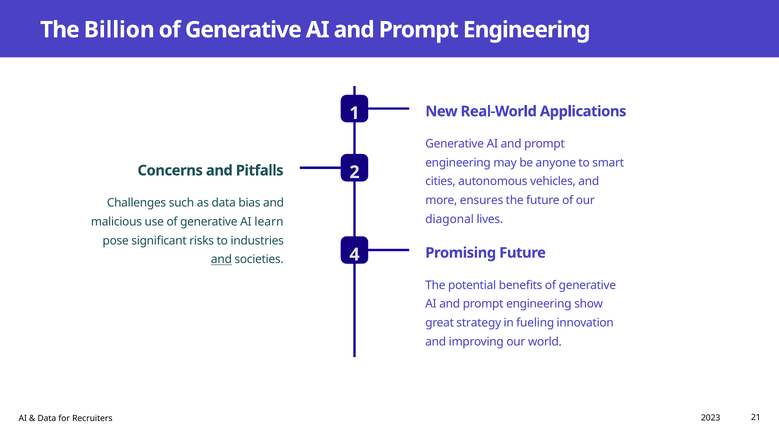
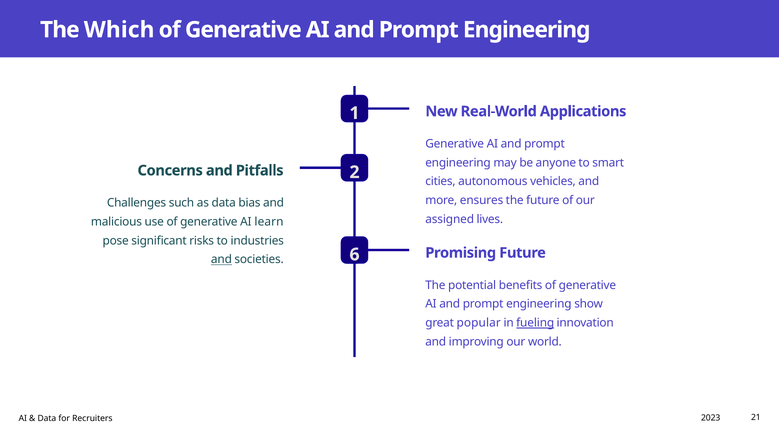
Billion: Billion -> Which (119, 30)
diagonal: diagonal -> assigned (450, 219)
4: 4 -> 6 (355, 255)
strategy: strategy -> popular (479, 323)
fueling underline: none -> present (535, 323)
